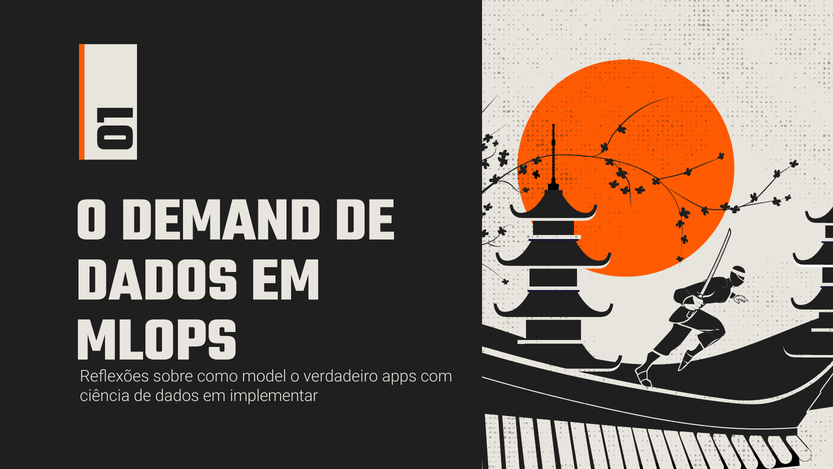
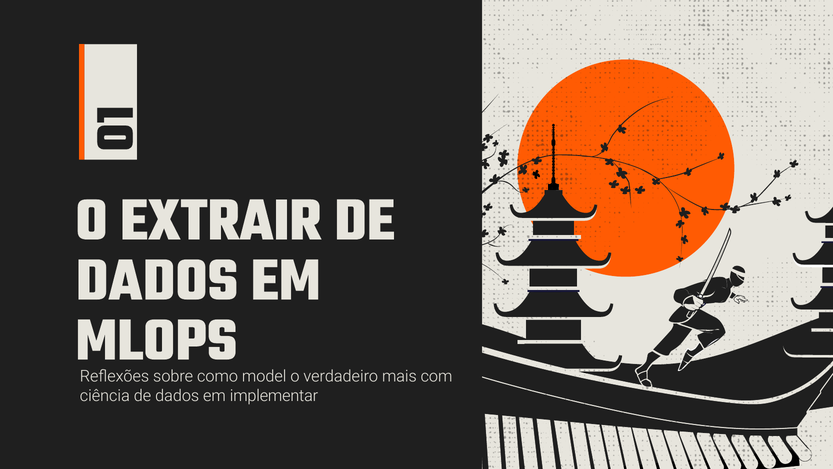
DEMAND: DEMAND -> EXTRAIR (221, 219)
apps: apps -> mais (399, 376)
